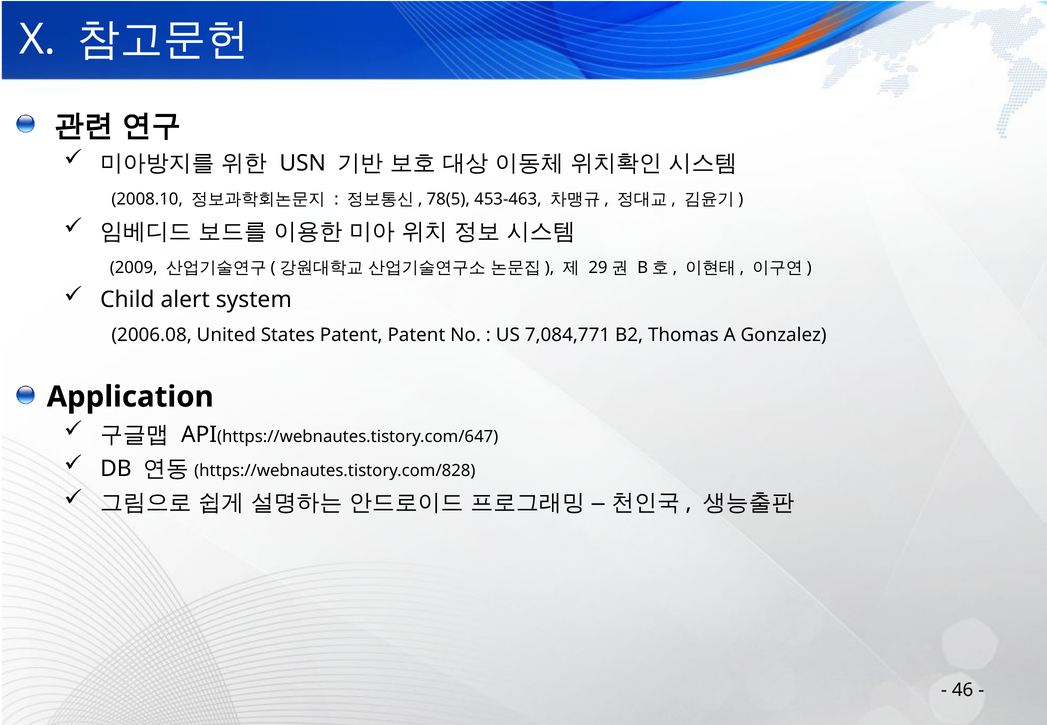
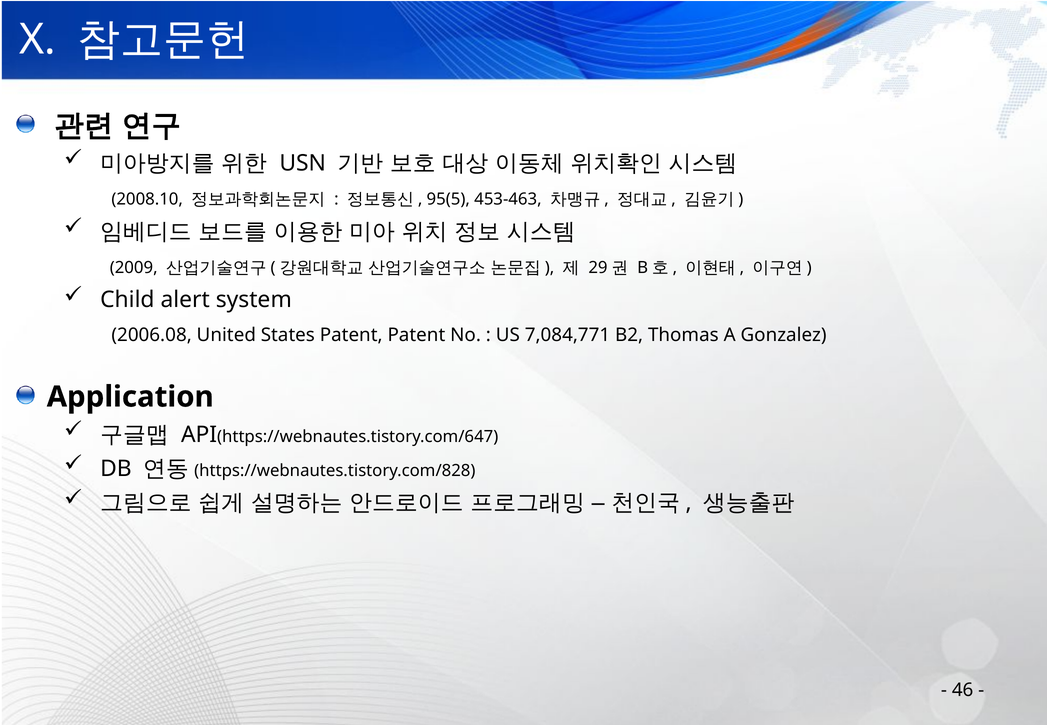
78(5: 78(5 -> 95(5 (448, 199)
